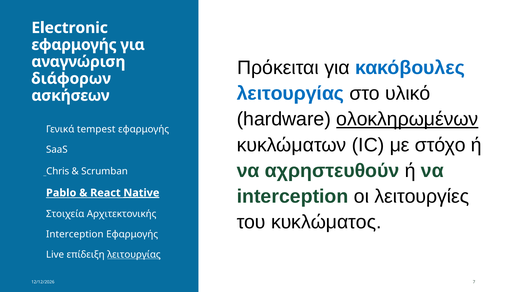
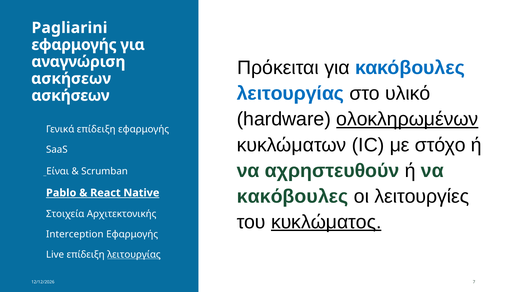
Electronic: Electronic -> Pagliarini (69, 28)
διάφορων: διάφορων -> ασκήσεων (71, 79)
Γενικά tempest: tempest -> επίδειξη (96, 129)
Chris: Chris -> Είναι (58, 172)
interception: interception -> κακόβουλες (293, 197)
Native underline: present -> none (141, 193)
κυκλώματος underline: none -> present (326, 222)
